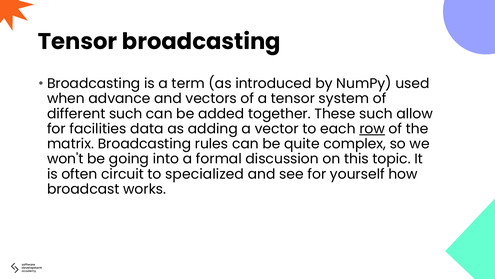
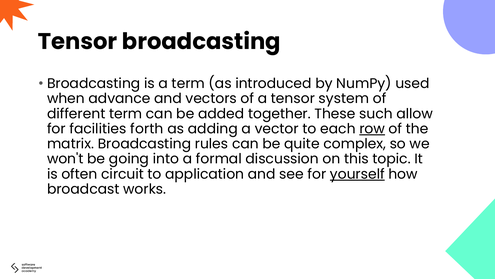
different such: such -> term (126, 114)
data: data -> forth (147, 129)
specialized: specialized -> application (205, 174)
yourself underline: none -> present (357, 174)
